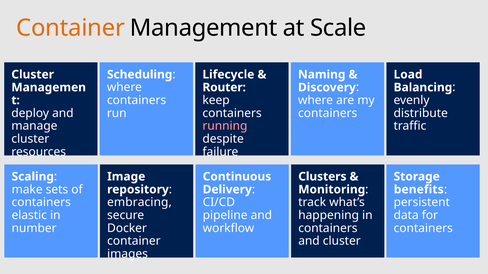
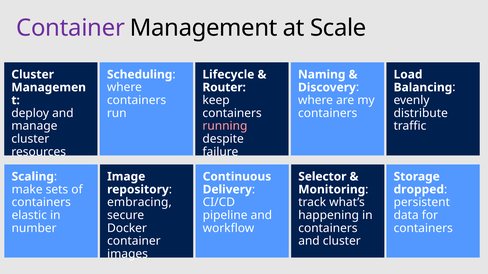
Container colour: orange -> purple (71, 28)
Clusters: Clusters -> Selector (322, 177)
benefits: benefits -> dropped (419, 190)
